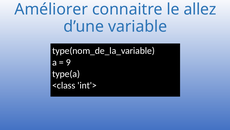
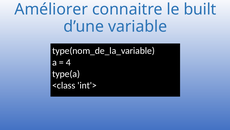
allez: allez -> built (200, 9)
9: 9 -> 4 (68, 62)
